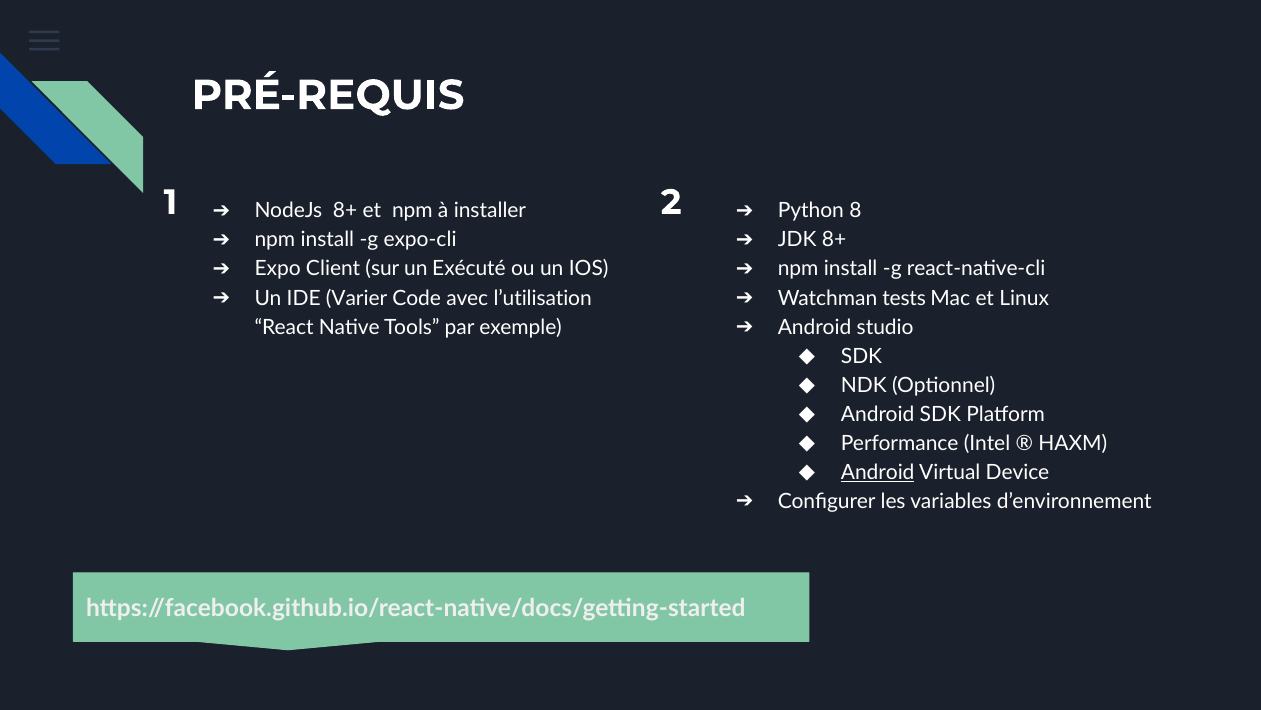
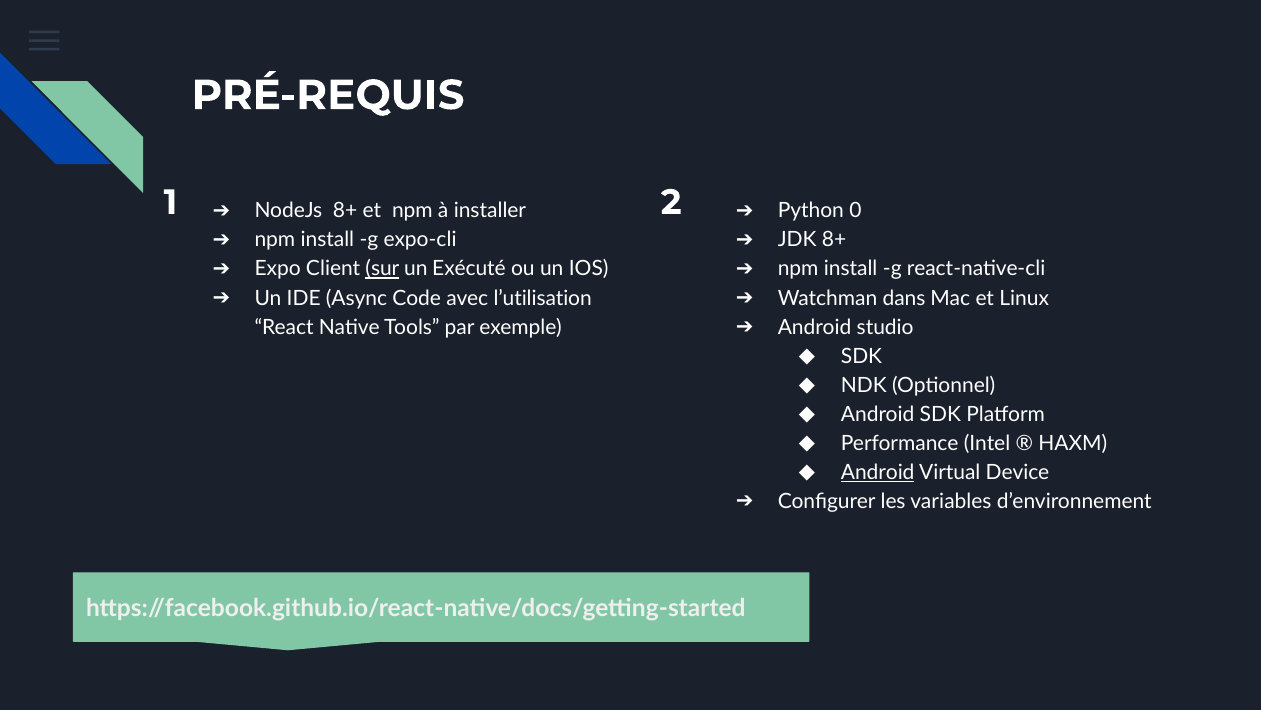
8: 8 -> 0 (856, 211)
sur underline: none -> present (382, 269)
Varier: Varier -> Async (357, 298)
tests: tests -> dans (904, 298)
